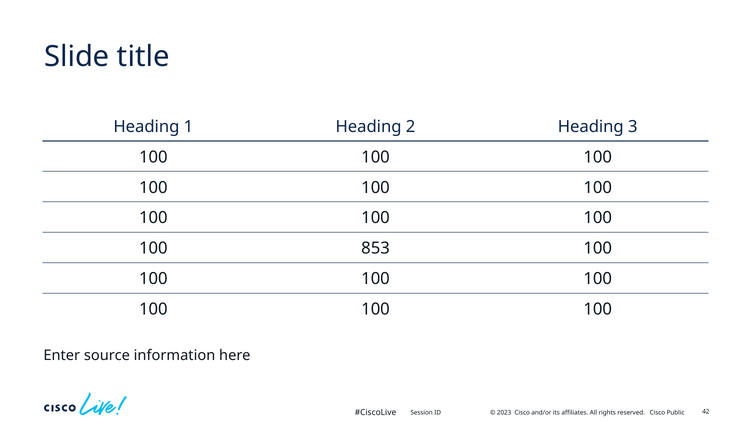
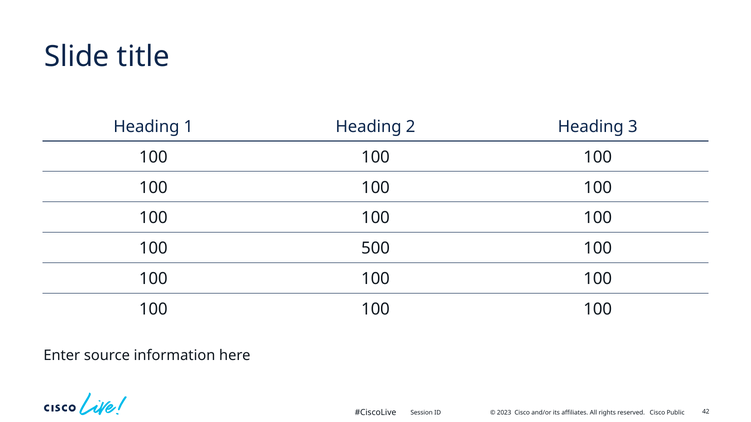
853: 853 -> 500 (376, 249)
